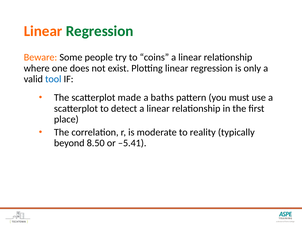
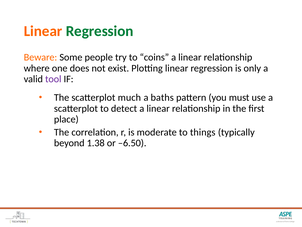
tool colour: blue -> purple (53, 79)
made: made -> much (129, 97)
reality: reality -> things (203, 132)
8.50: 8.50 -> 1.38 (96, 143)
–5.41: –5.41 -> –6.50 (132, 143)
